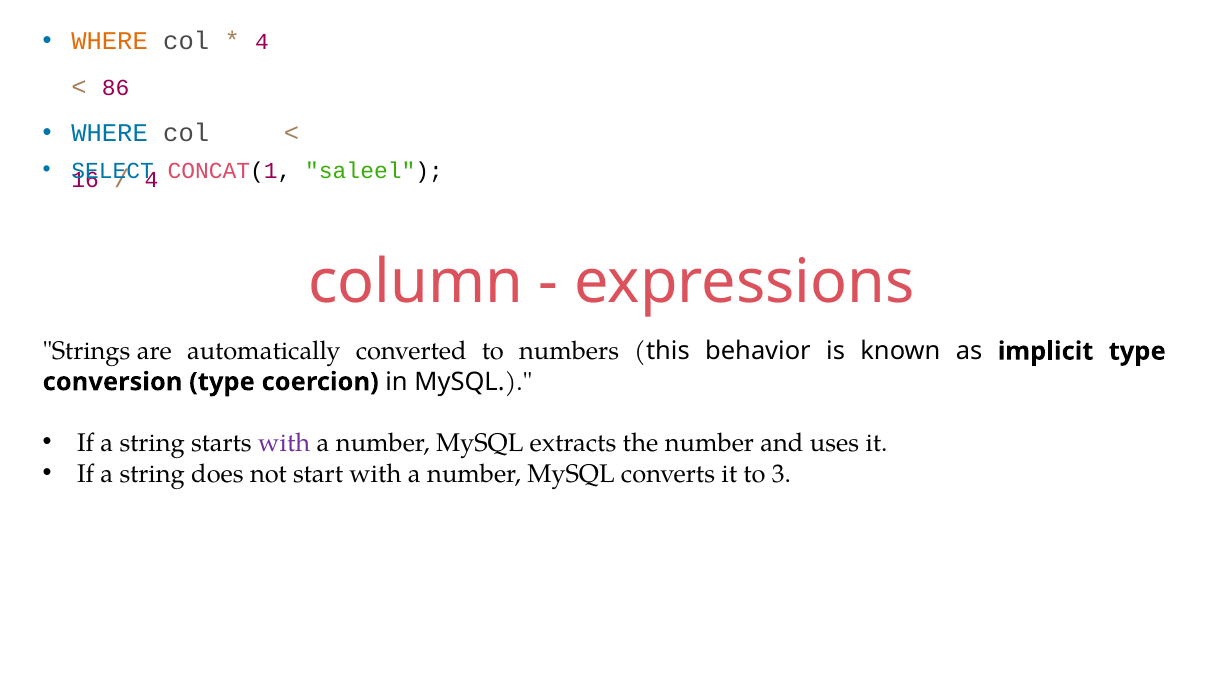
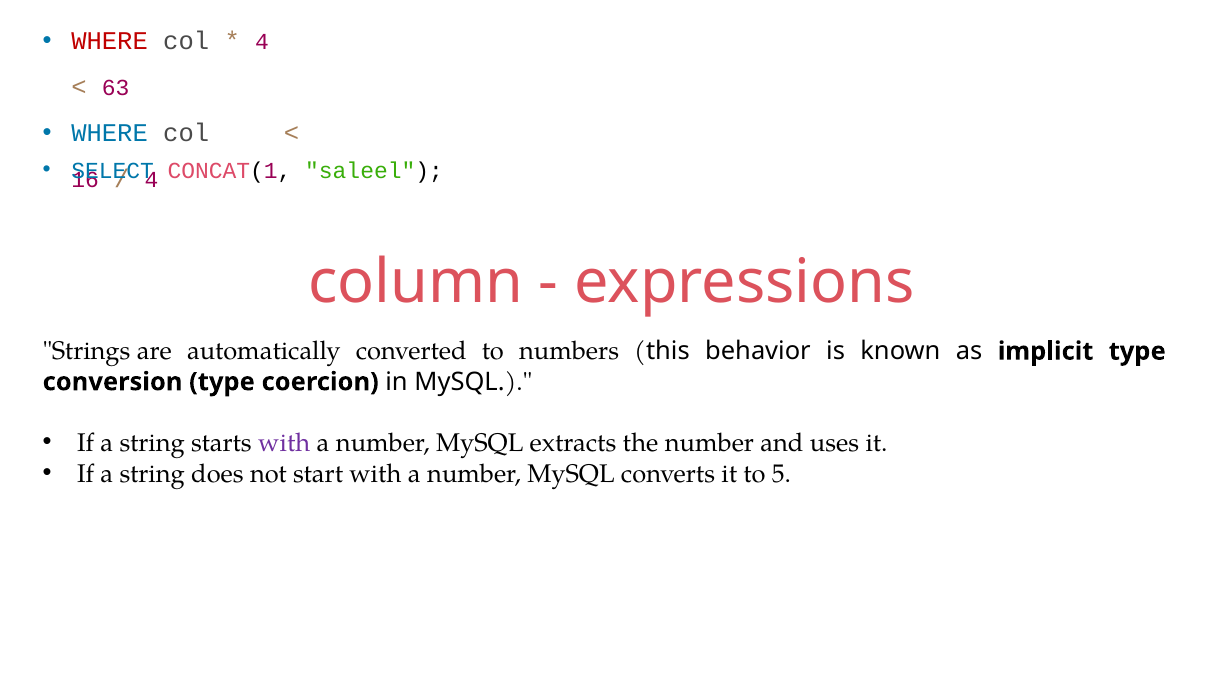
WHERE colour: orange -> red (110, 41)
86: 86 -> 63 (116, 88)
3: 3 -> 5 (781, 474)
